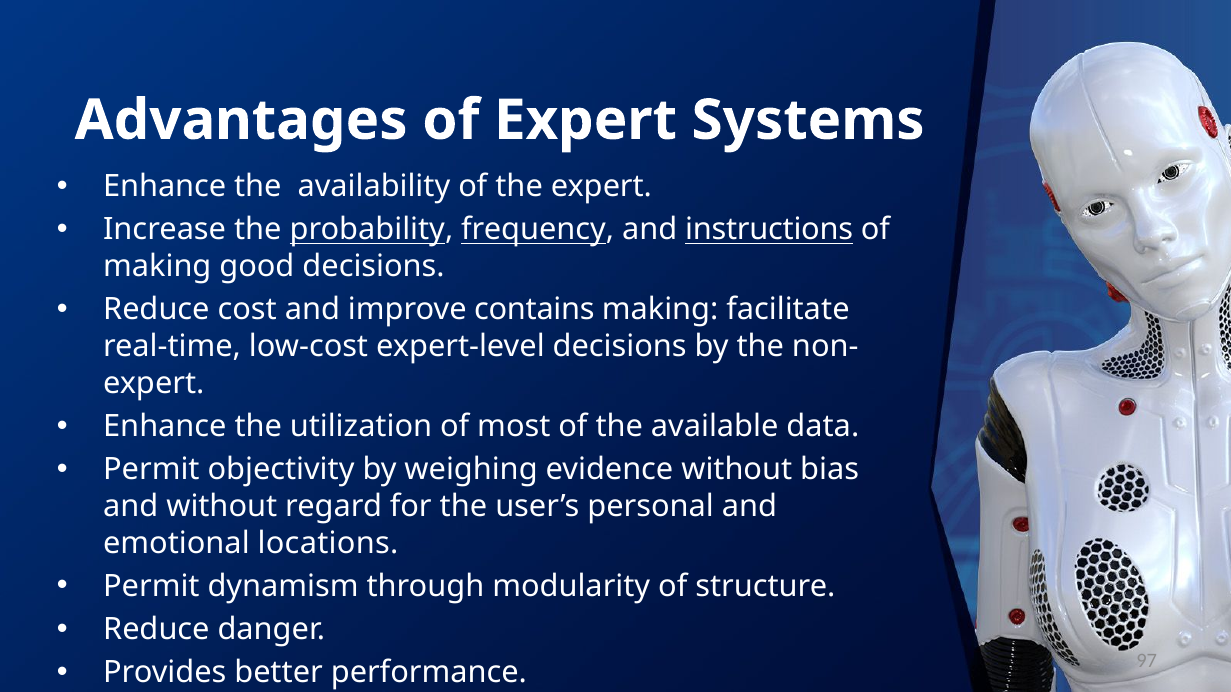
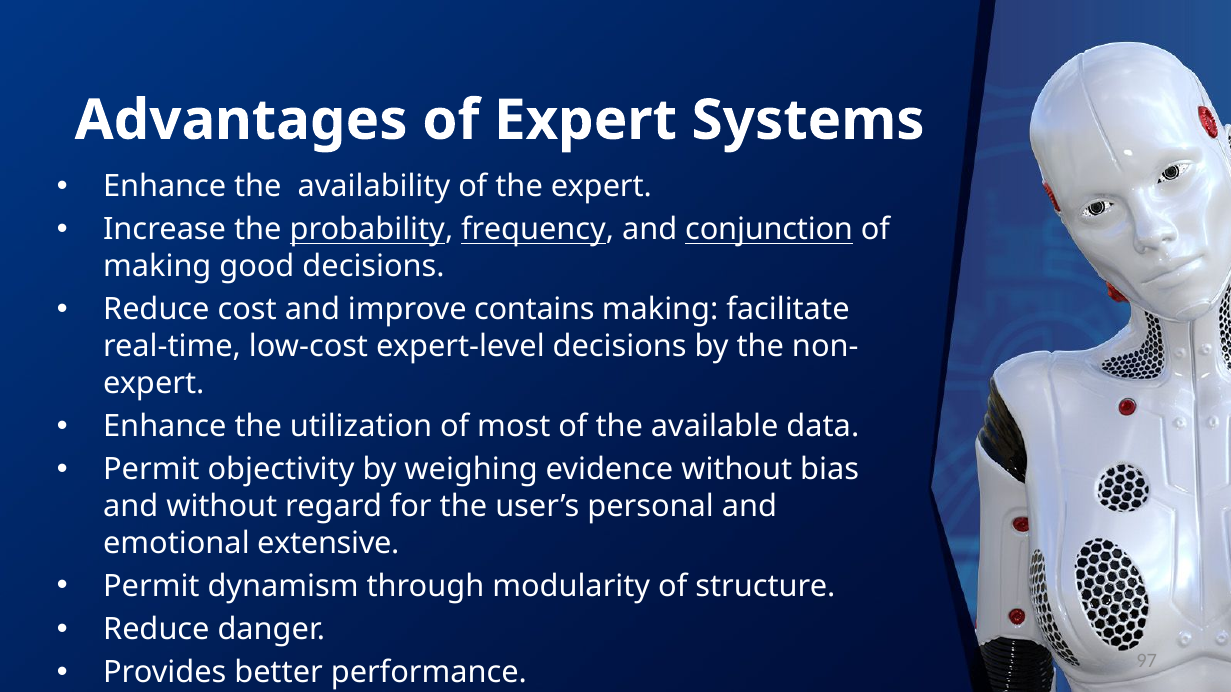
instructions: instructions -> conjunction (769, 230)
locations: locations -> extensive (328, 544)
